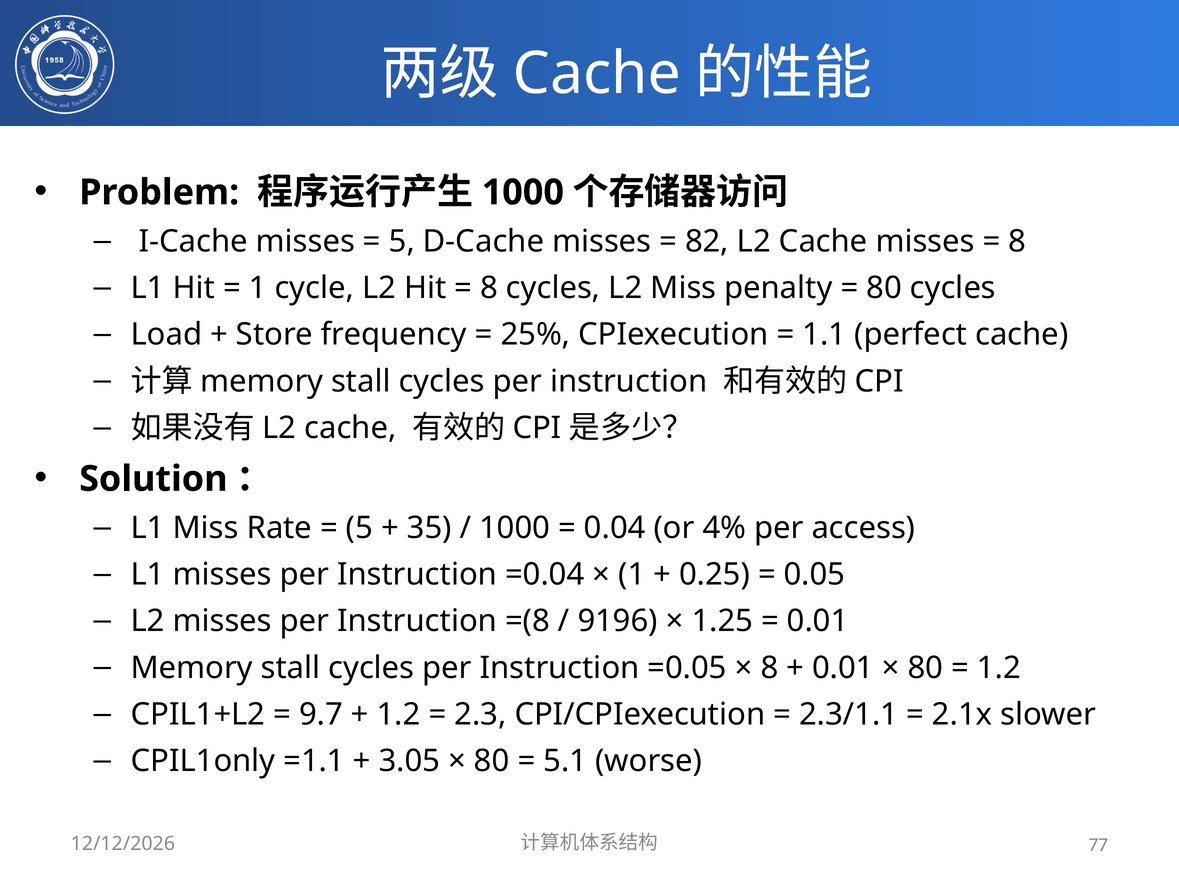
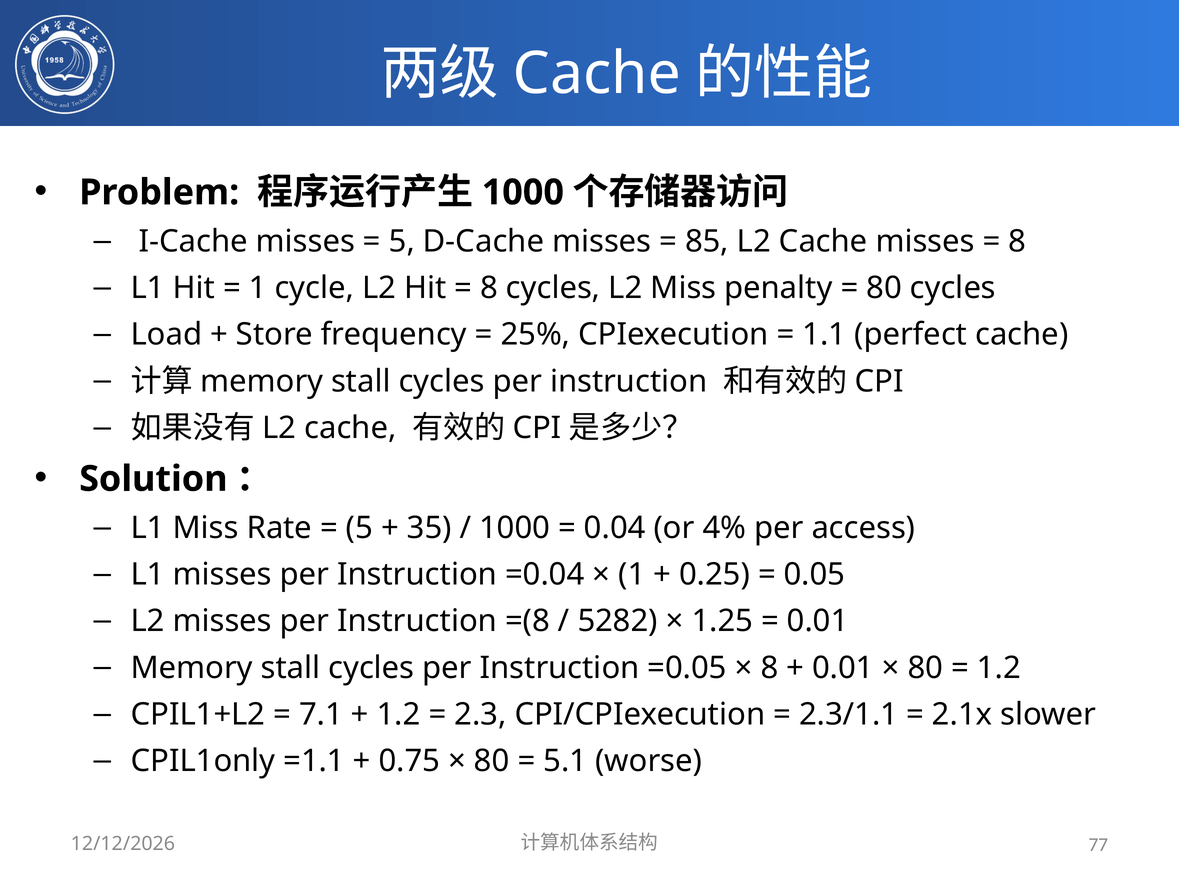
82: 82 -> 85 (707, 241)
9196: 9196 -> 5282 (618, 621)
9.7: 9.7 -> 7.1 (321, 714)
3.05: 3.05 -> 0.75 (409, 760)
